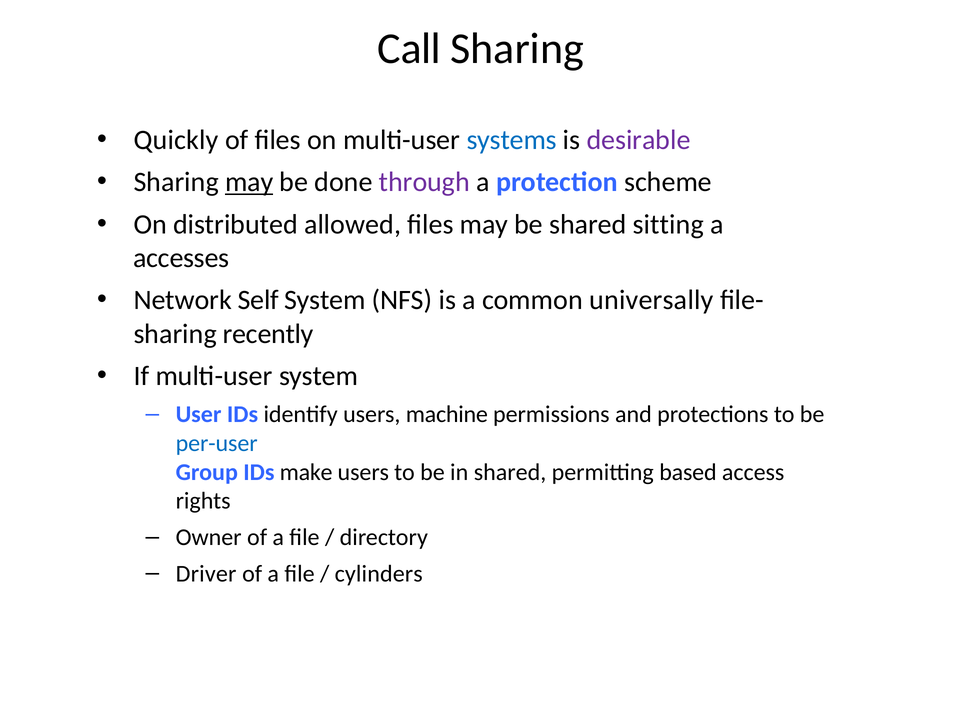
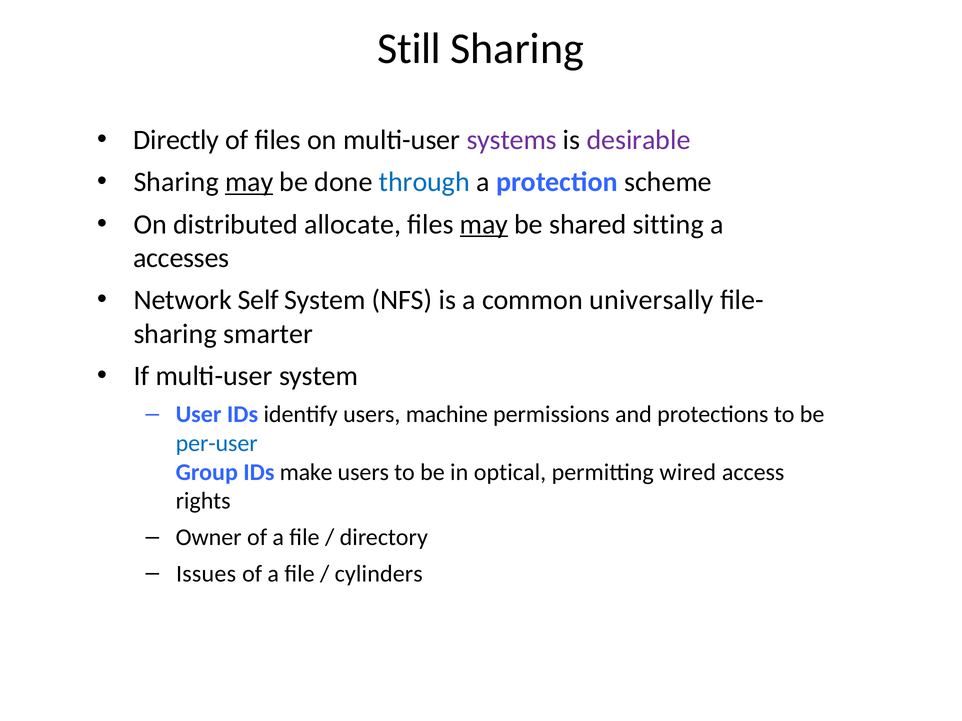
Call: Call -> Still (409, 49)
Quickly: Quickly -> Directly (176, 140)
systems colour: blue -> purple (512, 140)
through colour: purple -> blue (424, 182)
allowed: allowed -> allocate (353, 224)
may underline: none -> present (484, 224)
recently: recently -> smarter (268, 334)
in shared: shared -> optical (510, 472)
based: based -> wired (688, 472)
Driver: Driver -> Issues (206, 574)
